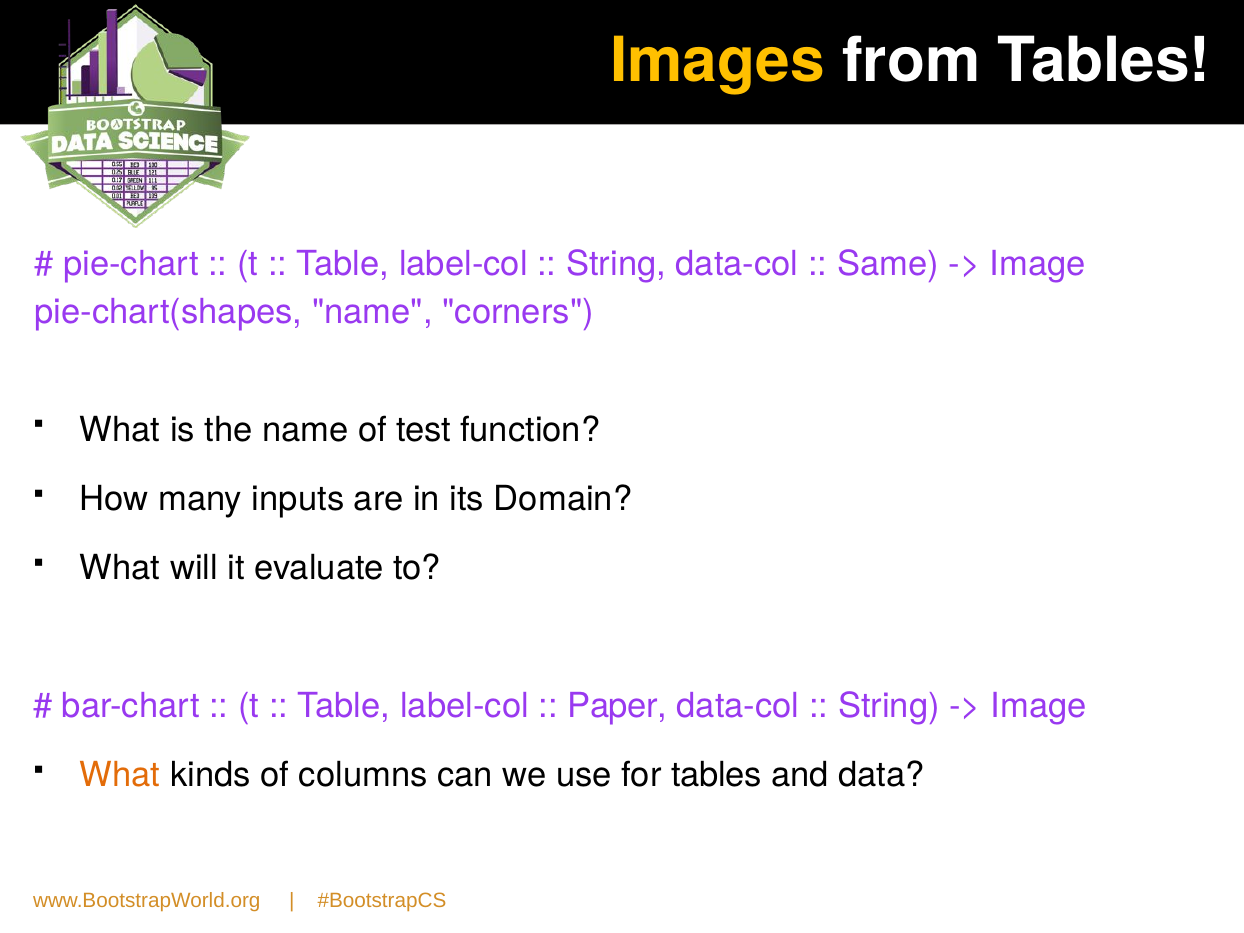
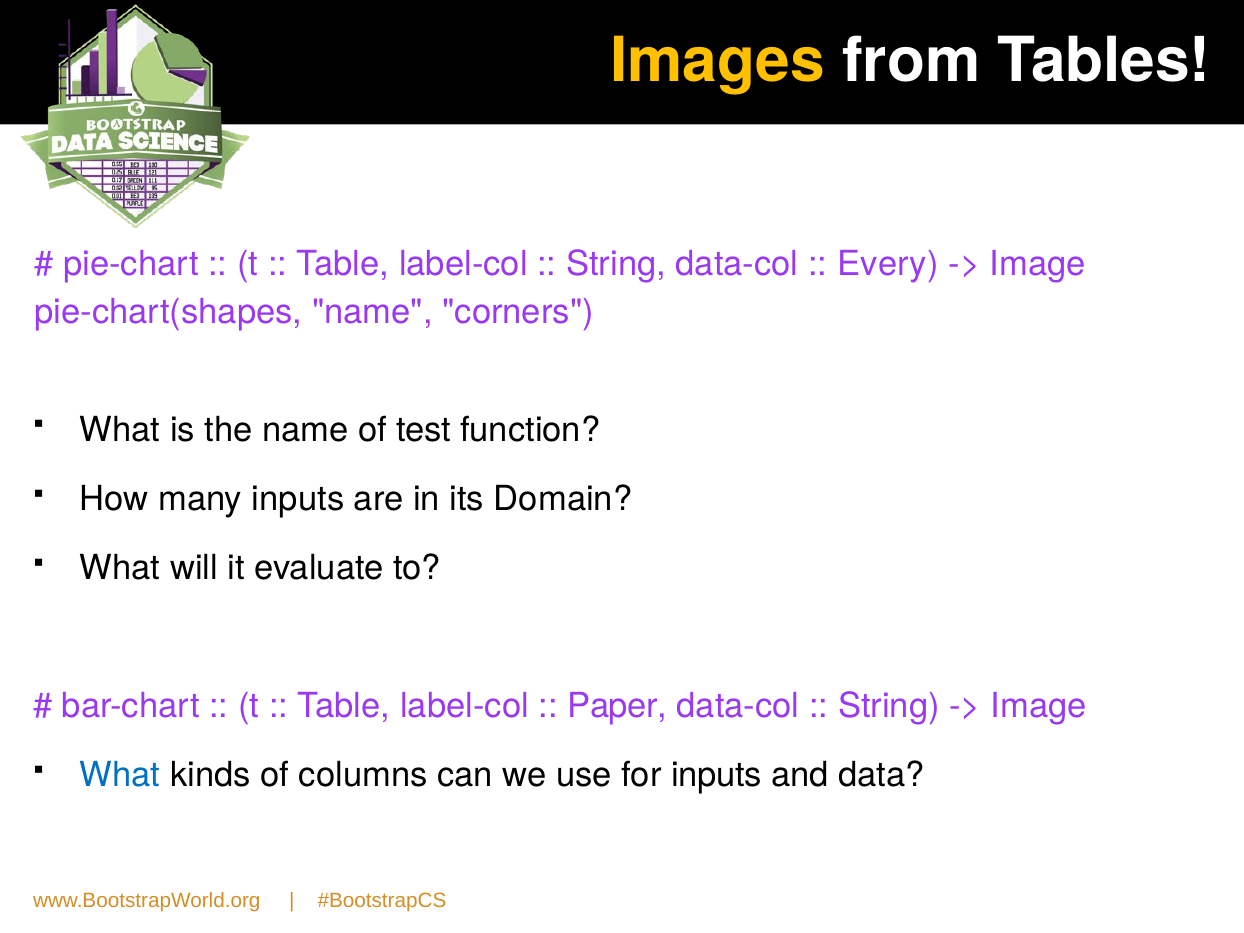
Same: Same -> Every (888, 264)
What colour: orange -> blue (120, 775)
for tables: tables -> inputs (717, 775)
